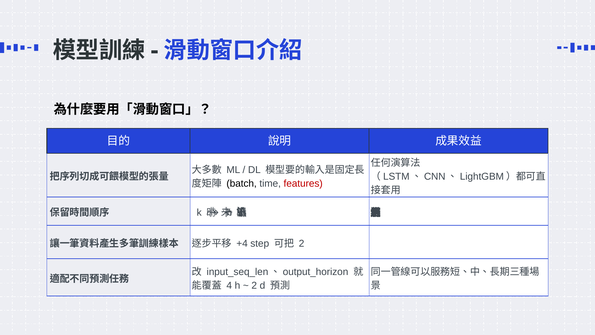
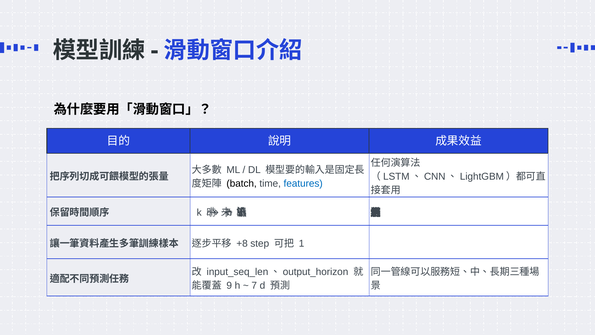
features colour: red -> blue (303, 183)
+4: +4 -> +8 (242, 243)
2: 2 -> 1 (302, 243)
4: 4 -> 9 (229, 285)
2: 2 -> 7 (254, 285)
